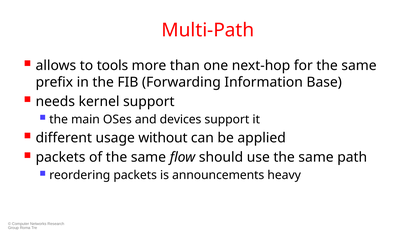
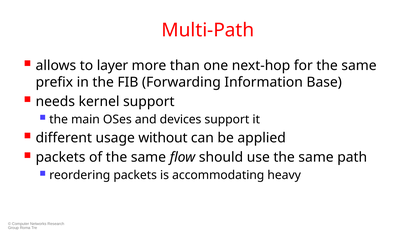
tools: tools -> layer (112, 65)
announcements: announcements -> accommodating (218, 175)
